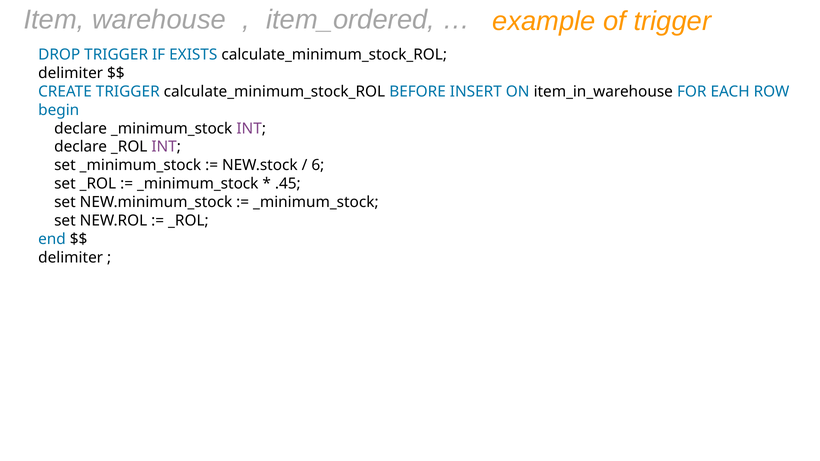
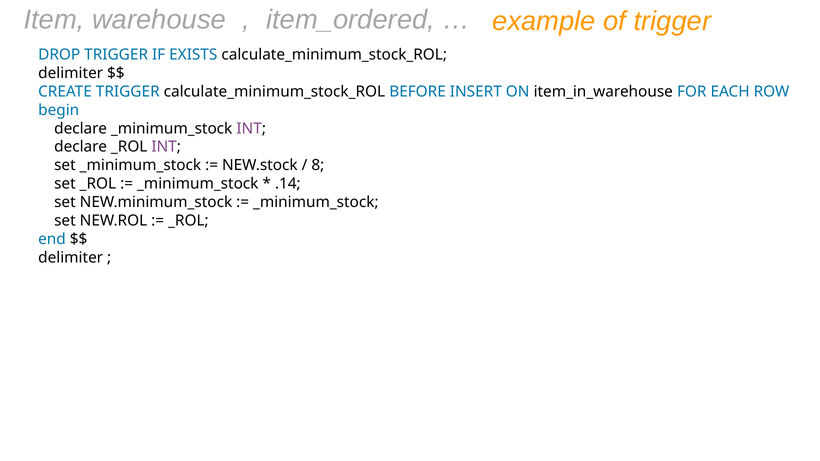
6: 6 -> 8 (318, 165)
.45: .45 -> .14 (288, 184)
